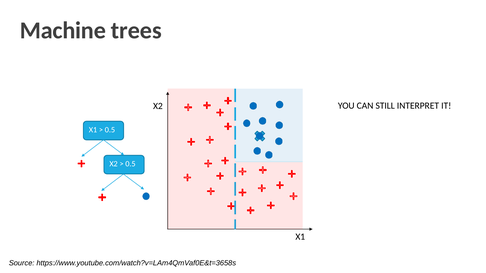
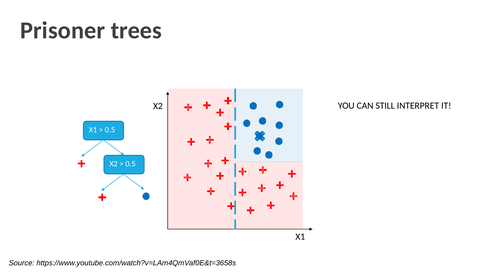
Machine: Machine -> Prisoner (63, 30)
